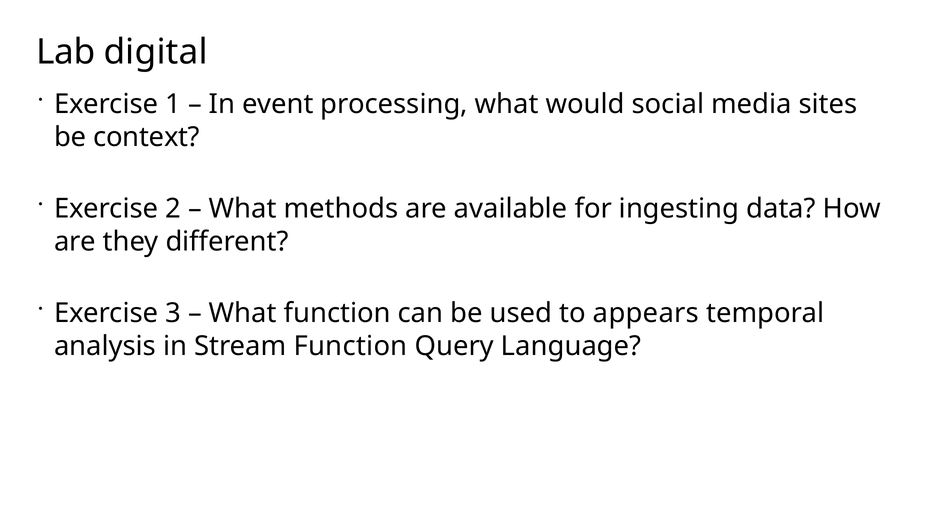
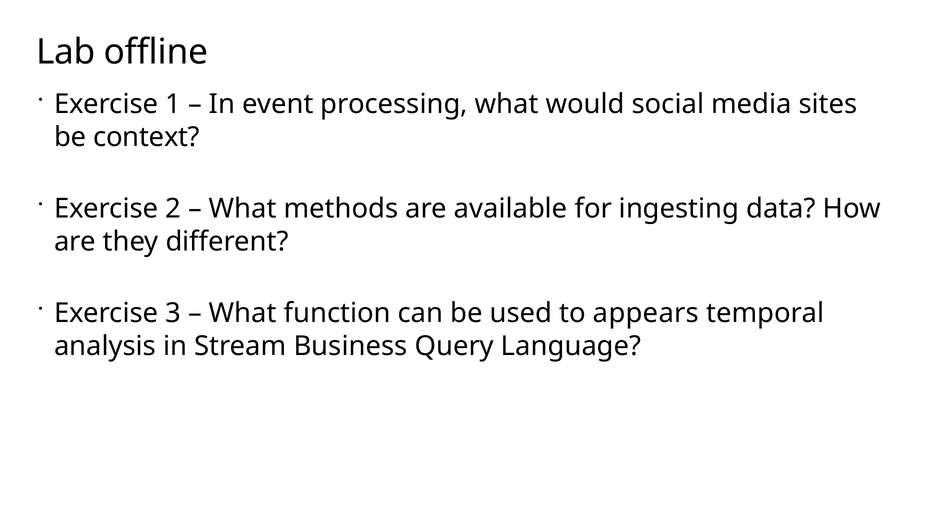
digital: digital -> offline (156, 52)
Stream Function: Function -> Business (351, 346)
